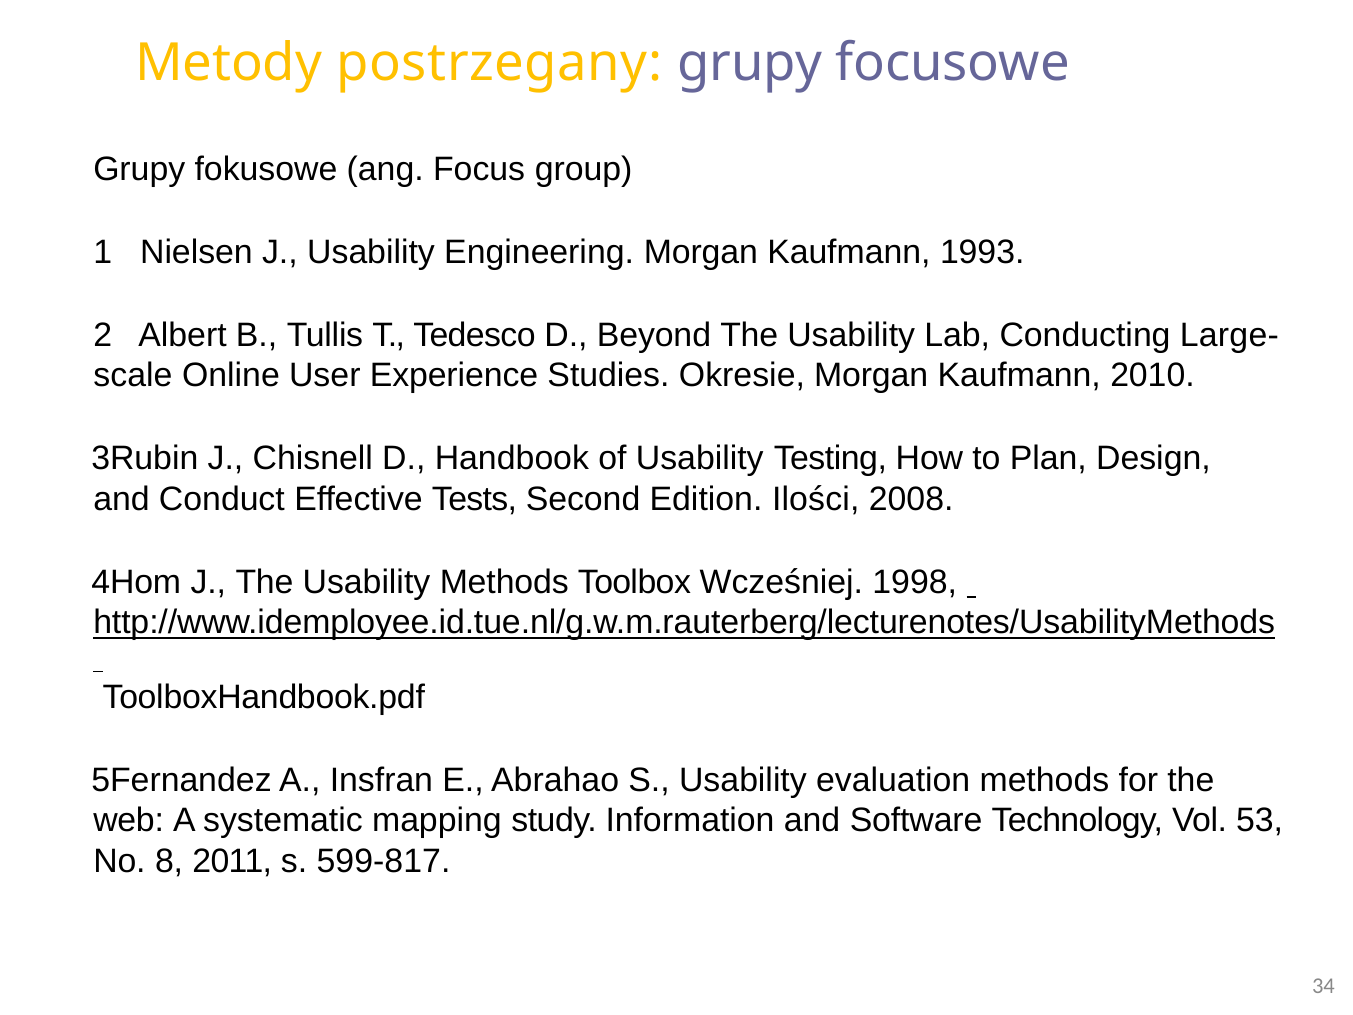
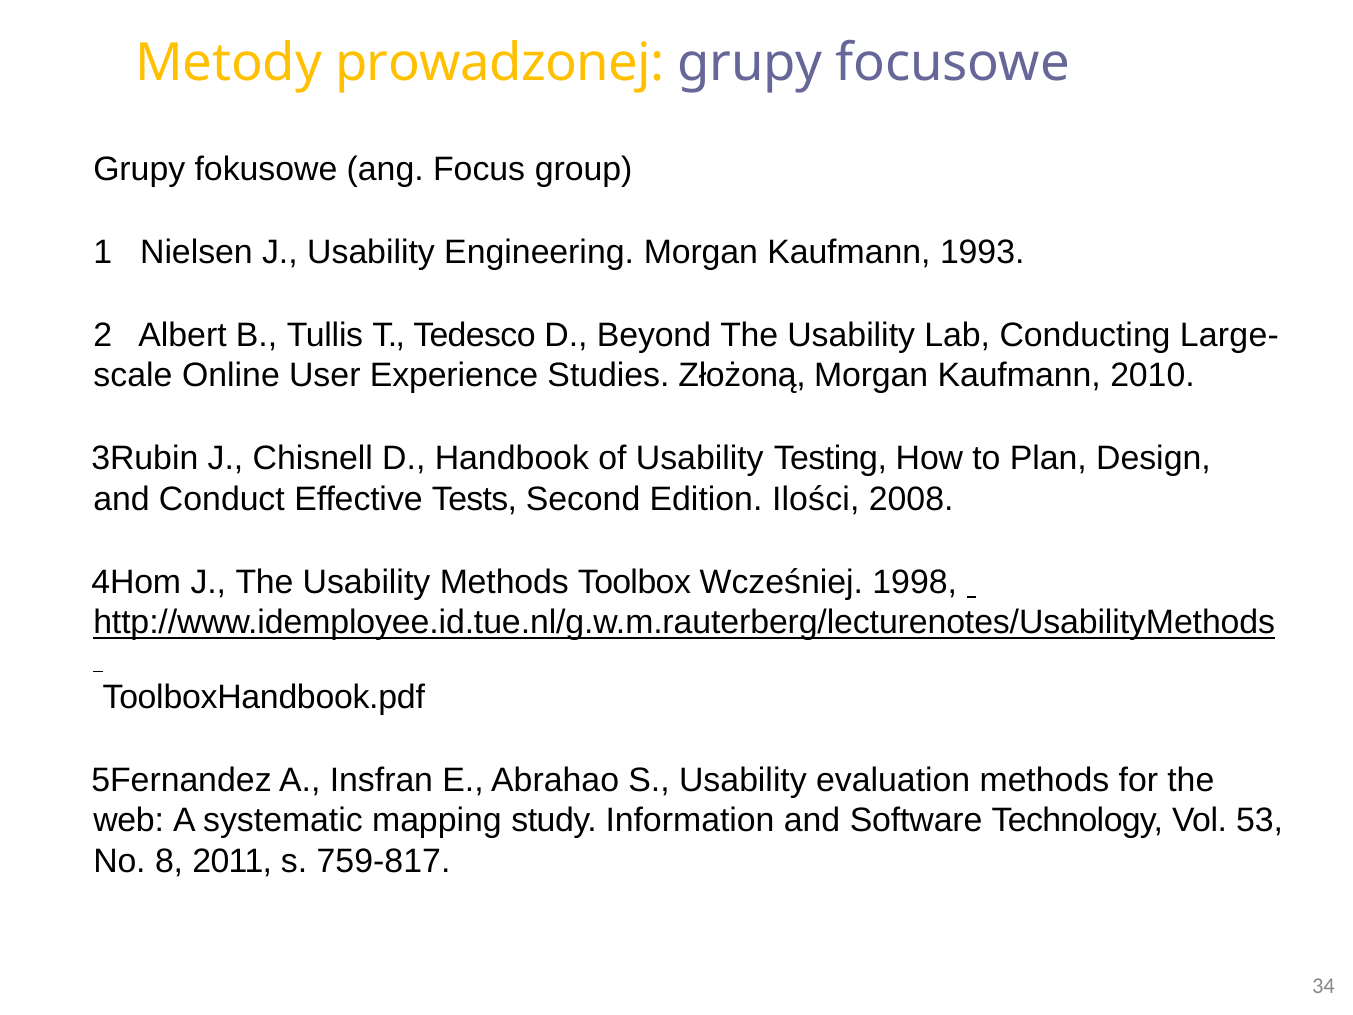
postrzegany: postrzegany -> prowadzonej (500, 63)
Okresie: Okresie -> Złożoną (742, 375)
599-817: 599-817 -> 759-817 (383, 861)
